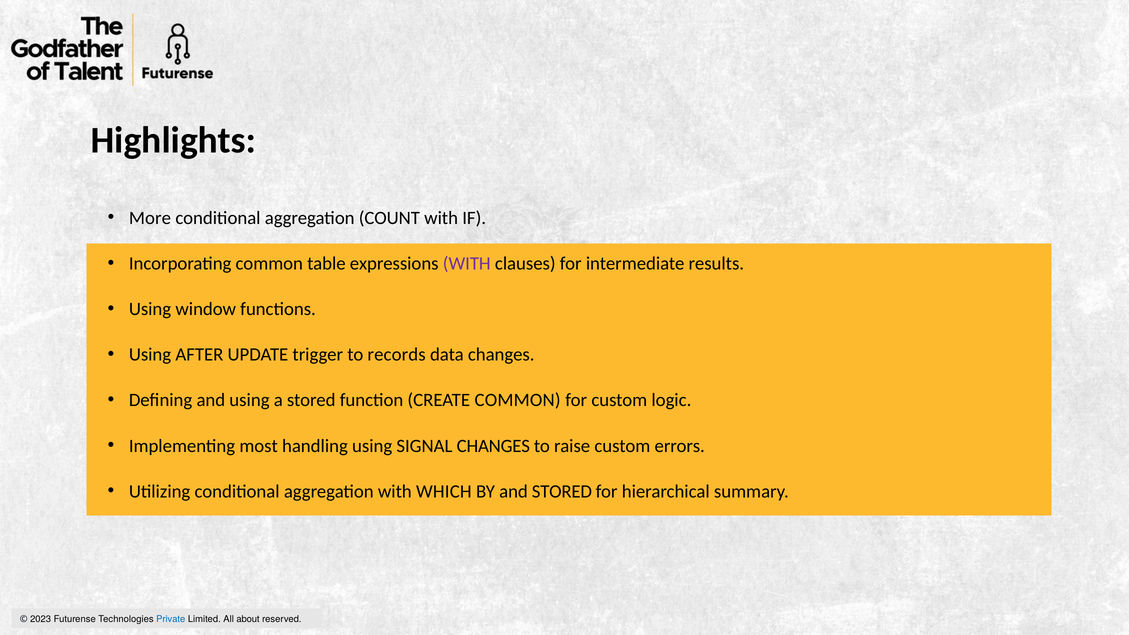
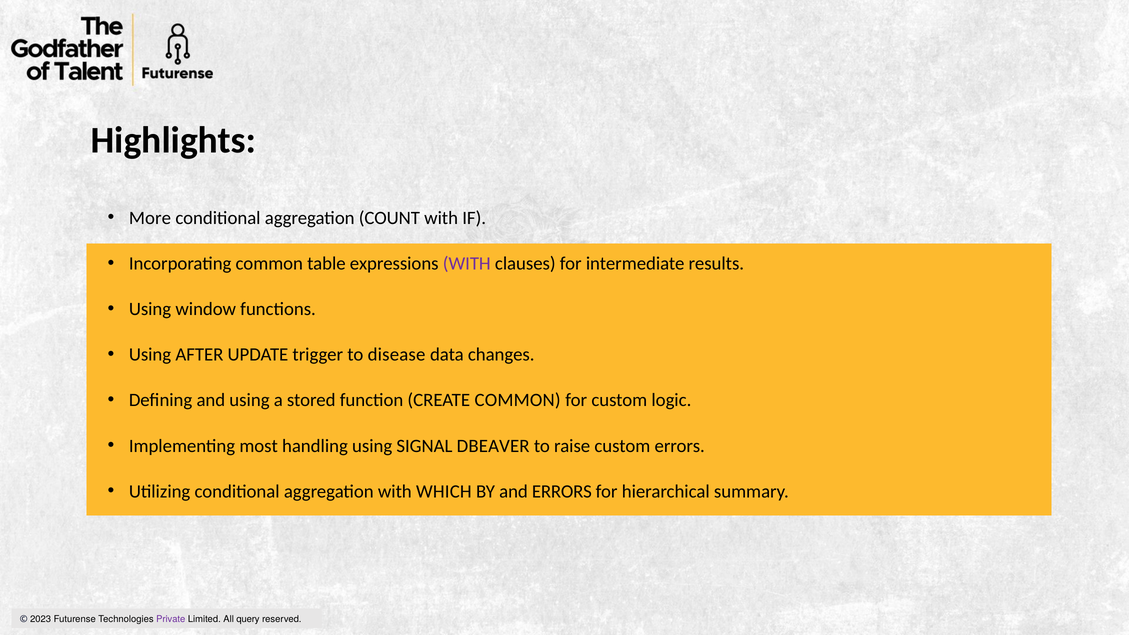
records: records -> disease (397, 355)
SIGNAL CHANGES: CHANGES -> DBEAVER (493, 446)
and STORED: STORED -> ERRORS (562, 491)
Private colour: blue -> purple (171, 619)
about: about -> query (248, 619)
